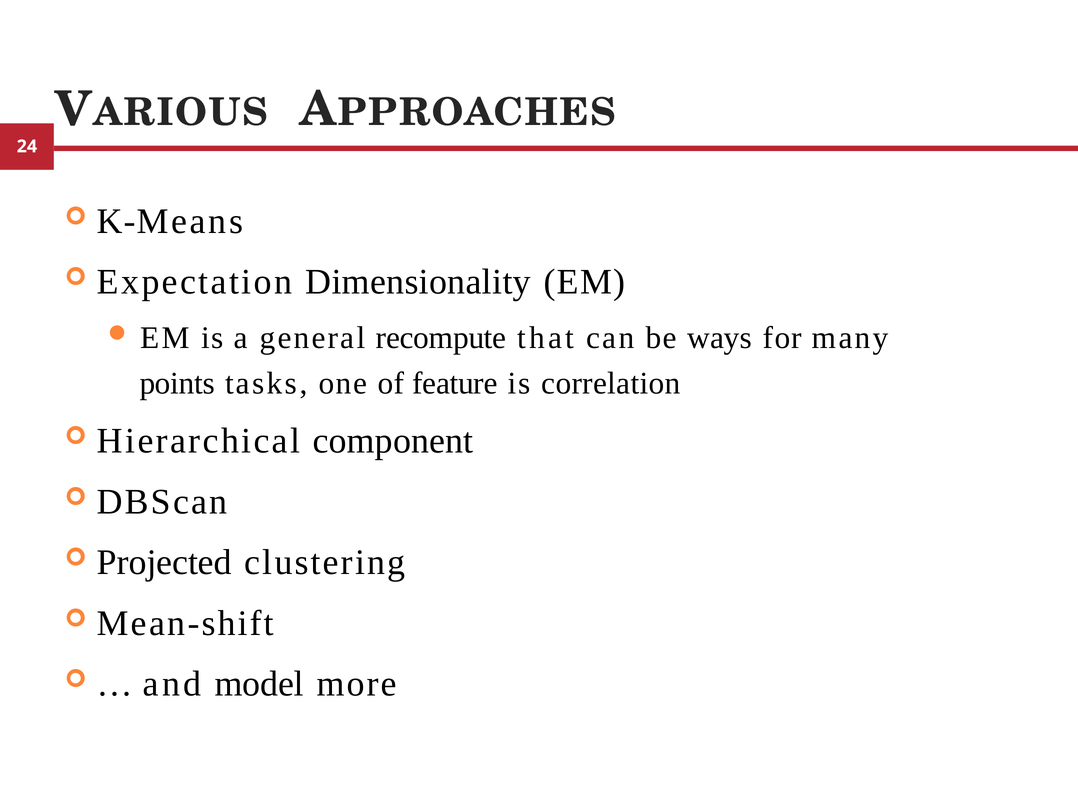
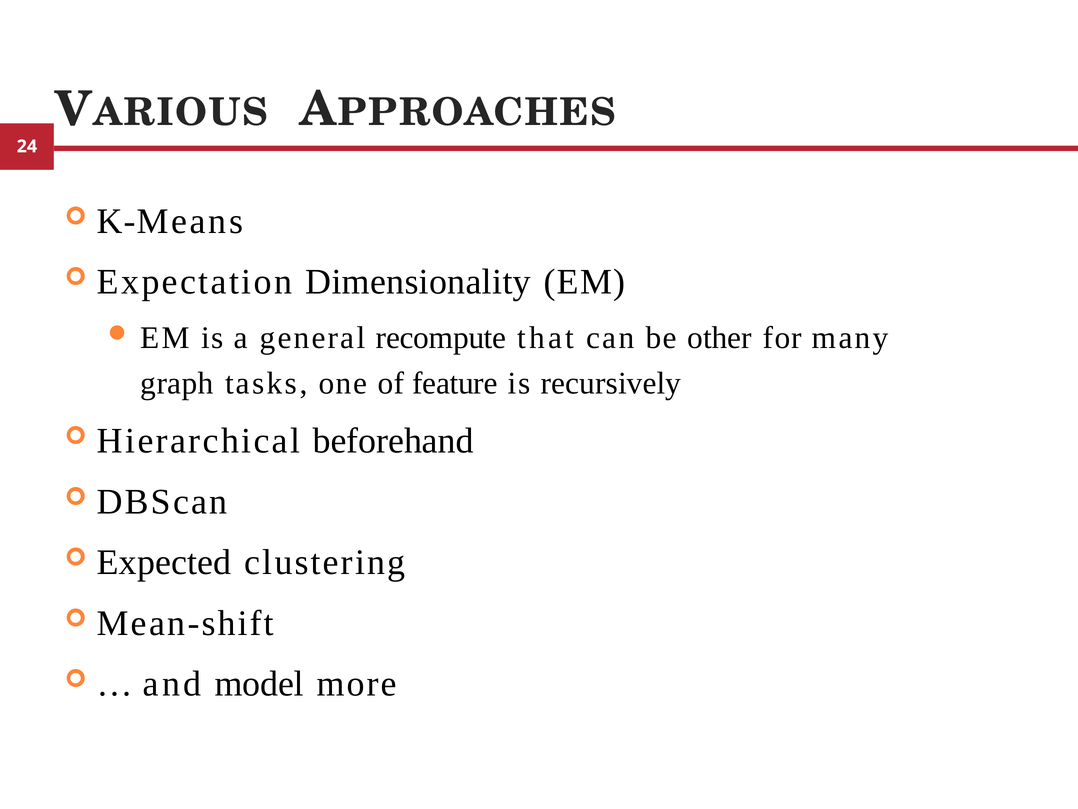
ways: ways -> other (720, 338)
points: points -> graph (177, 383)
correlation: correlation -> recursively (611, 383)
component: component -> beforehand (393, 441)
Projected: Projected -> Expected (164, 562)
